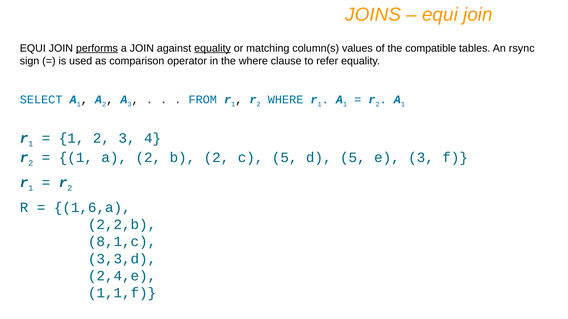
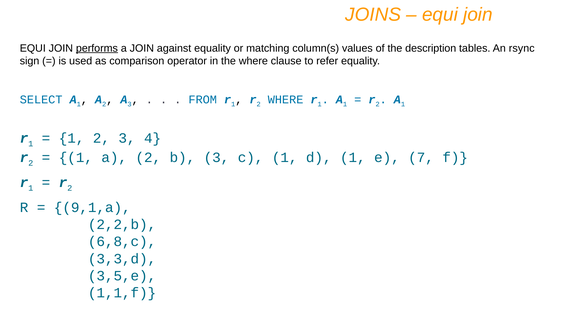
equality underline: present -> none (213, 48)
compatible: compatible -> description (431, 48)
b 2: 2 -> 3 (216, 158)
c 5: 5 -> 1 (285, 158)
d 5: 5 -> 1 (353, 158)
e 3: 3 -> 7 (421, 158)
1,6,a: 1,6,a -> 9,1,a (92, 208)
8,1,c: 8,1,c -> 6,8,c (122, 242)
2,4,e: 2,4,e -> 3,5,e (122, 276)
